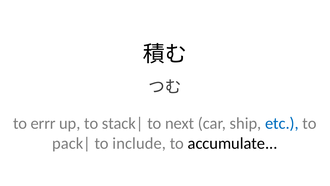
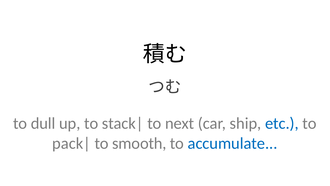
errr: errr -> dull (43, 123)
include: include -> smooth (139, 143)
accumulate colour: black -> blue (233, 143)
